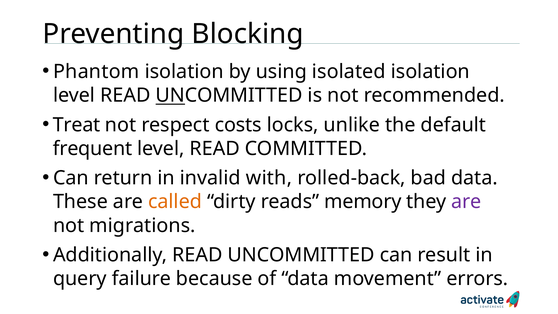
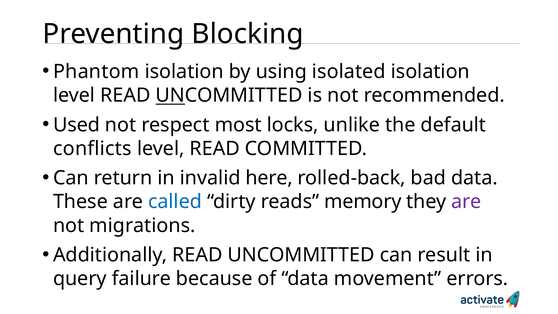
Treat: Treat -> Used (76, 125)
costs: costs -> most (238, 125)
frequent: frequent -> conflicts (92, 148)
with: with -> here (269, 178)
called colour: orange -> blue (175, 202)
